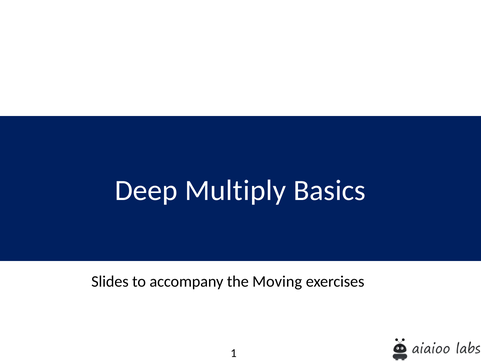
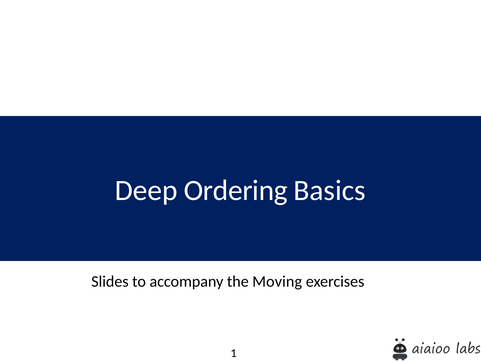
Multiply: Multiply -> Ordering (236, 190)
